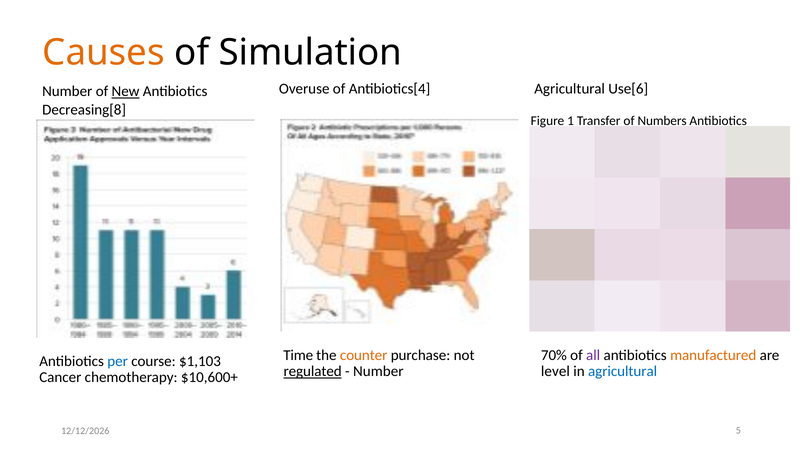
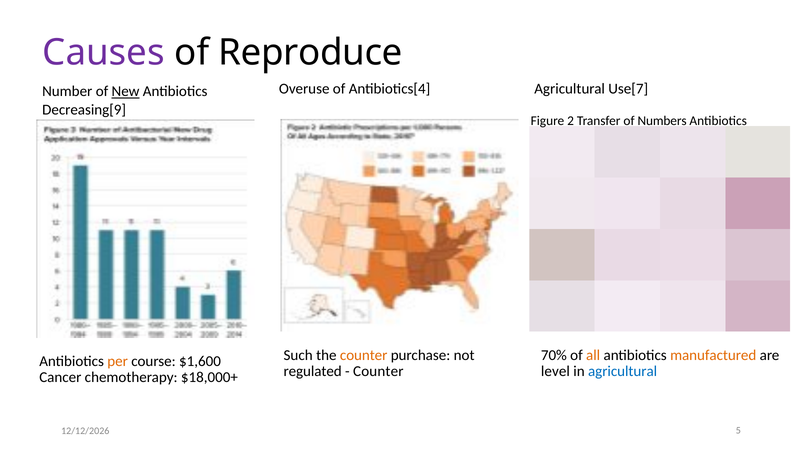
Causes colour: orange -> purple (104, 53)
Simulation: Simulation -> Reproduce (311, 53)
Use[6: Use[6 -> Use[7 (628, 89)
Decreasing[8: Decreasing[8 -> Decreasing[9 (84, 110)
1: 1 -> 2 (571, 121)
Time: Time -> Such (298, 355)
all colour: purple -> orange (593, 355)
per colour: blue -> orange (118, 361)
$1,103: $1,103 -> $1,600 (200, 361)
regulated underline: present -> none (313, 372)
Number: Number -> Counter (378, 372)
$10,600+: $10,600+ -> $18,000+ (209, 377)
